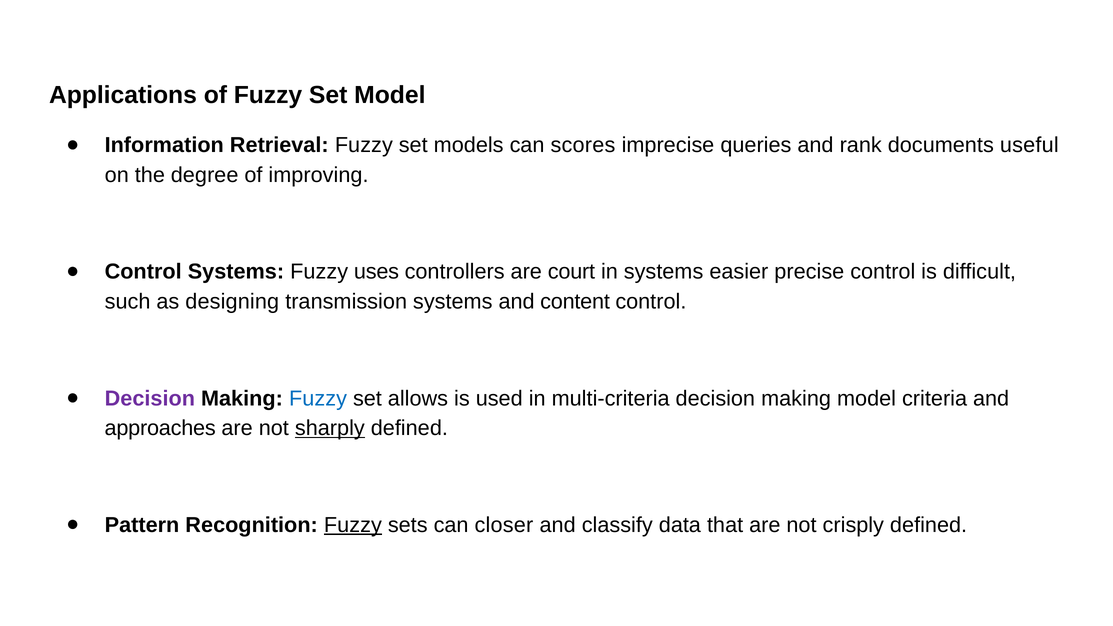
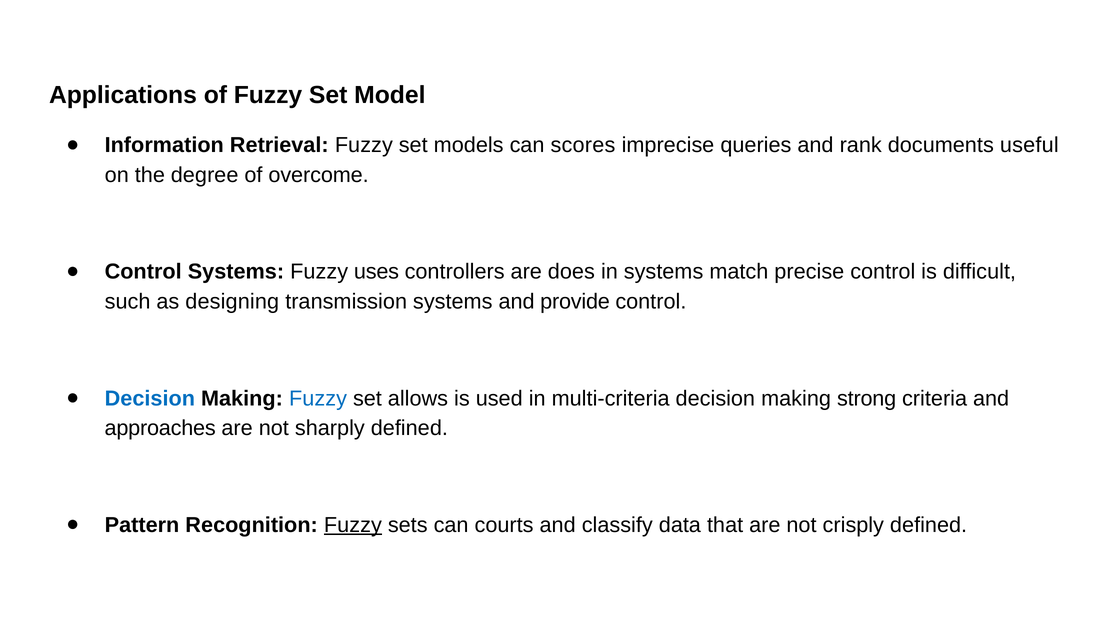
improving: improving -> overcome (319, 175)
court: court -> does (571, 272)
easier: easier -> match (739, 272)
content: content -> provide (575, 302)
Decision colour: purple -> blue (150, 398)
making model: model -> strong (867, 398)
sharply underline: present -> none (330, 428)
closer: closer -> courts (504, 525)
